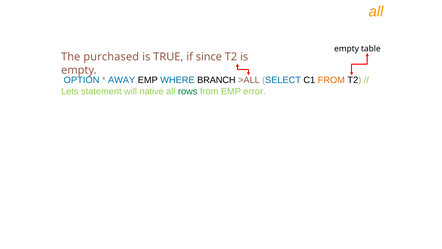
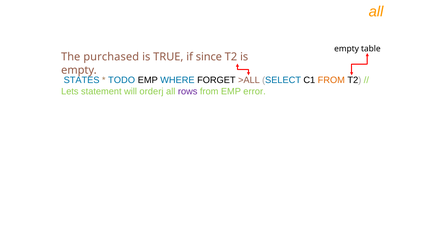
OPTION: OPTION -> STATES (82, 80)
AWAY: AWAY -> TODO (122, 80)
BRANCH: BRANCH -> FORGET (216, 80)
native: native -> orderj (151, 91)
rows colour: green -> purple (188, 91)
